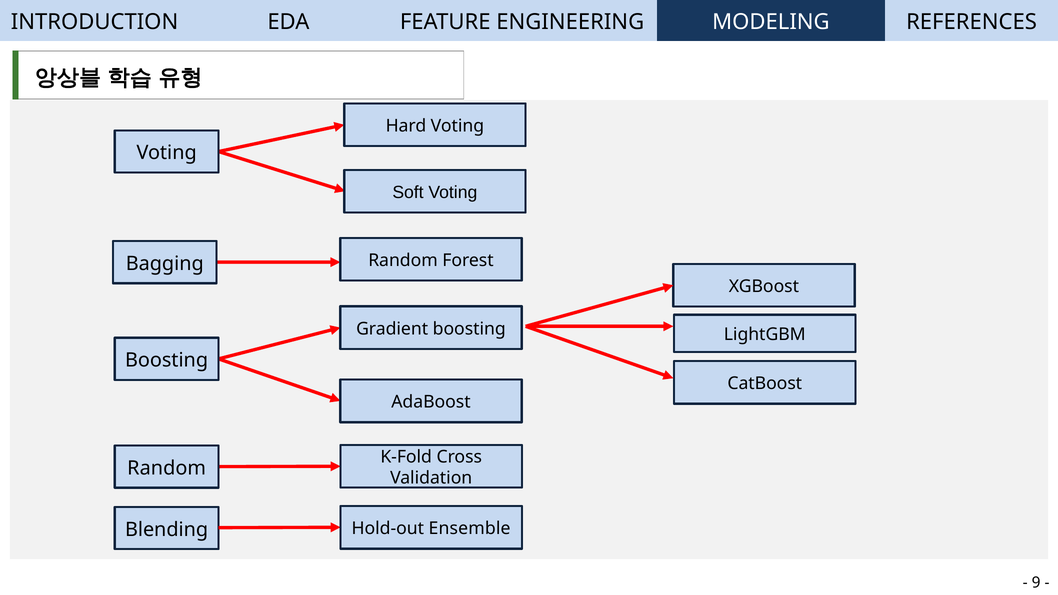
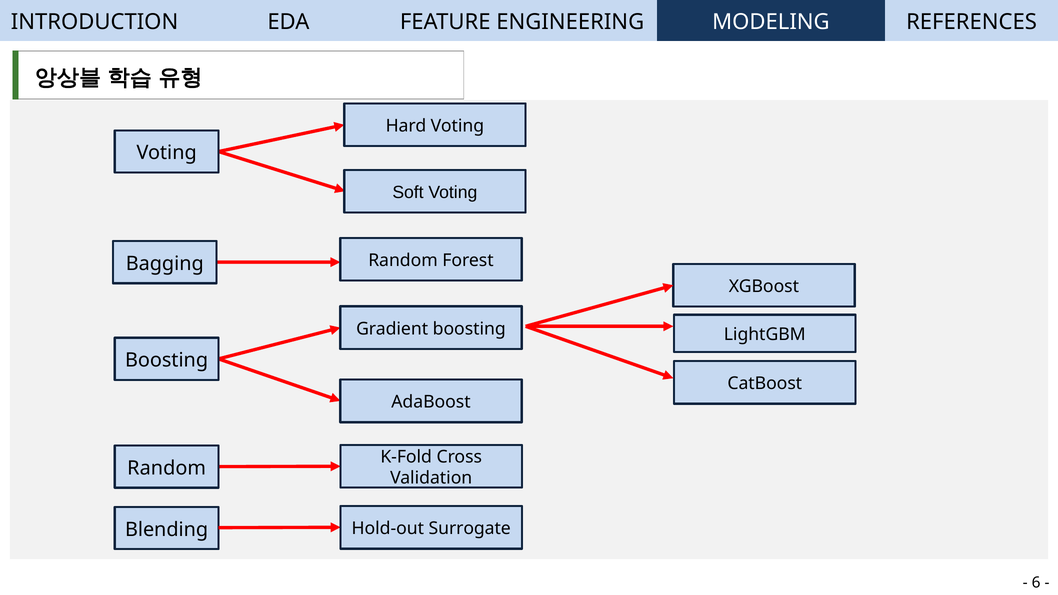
Ensemble: Ensemble -> Surrogate (470, 529)
9: 9 -> 6 (1036, 583)
